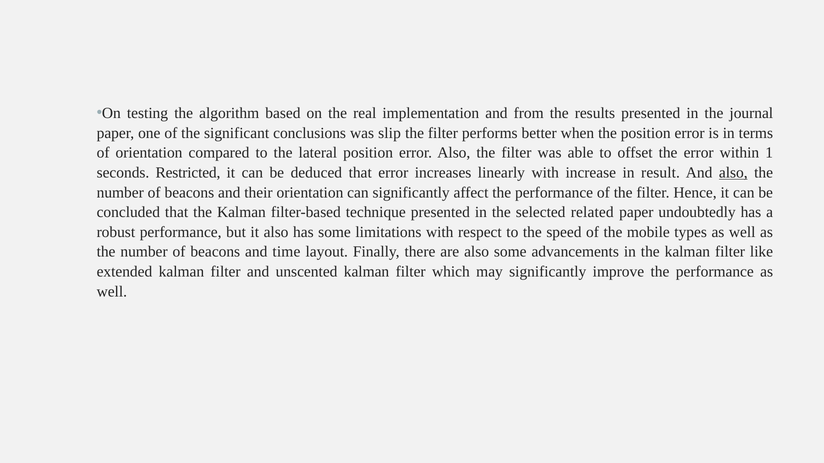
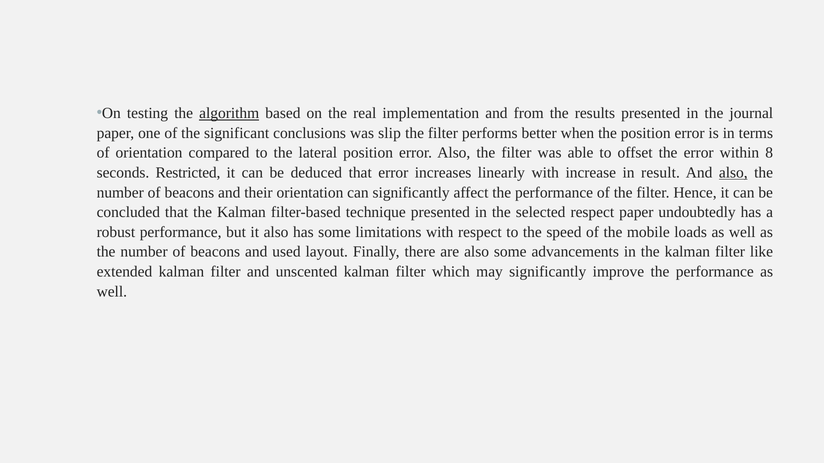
algorithm underline: none -> present (229, 113)
1: 1 -> 8 (769, 153)
selected related: related -> respect (592, 212)
types: types -> loads (691, 232)
time: time -> used (286, 252)
